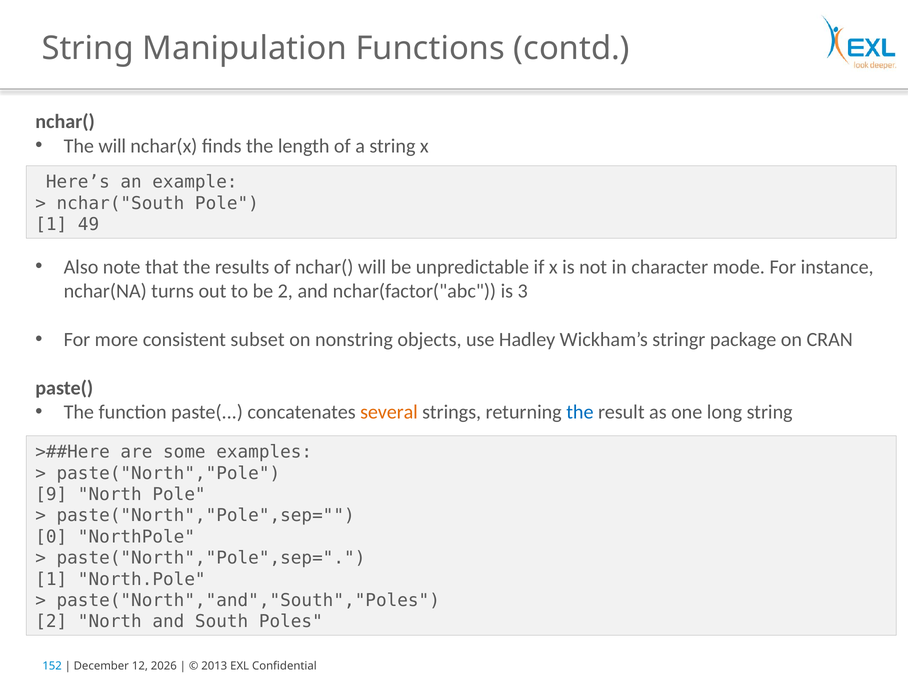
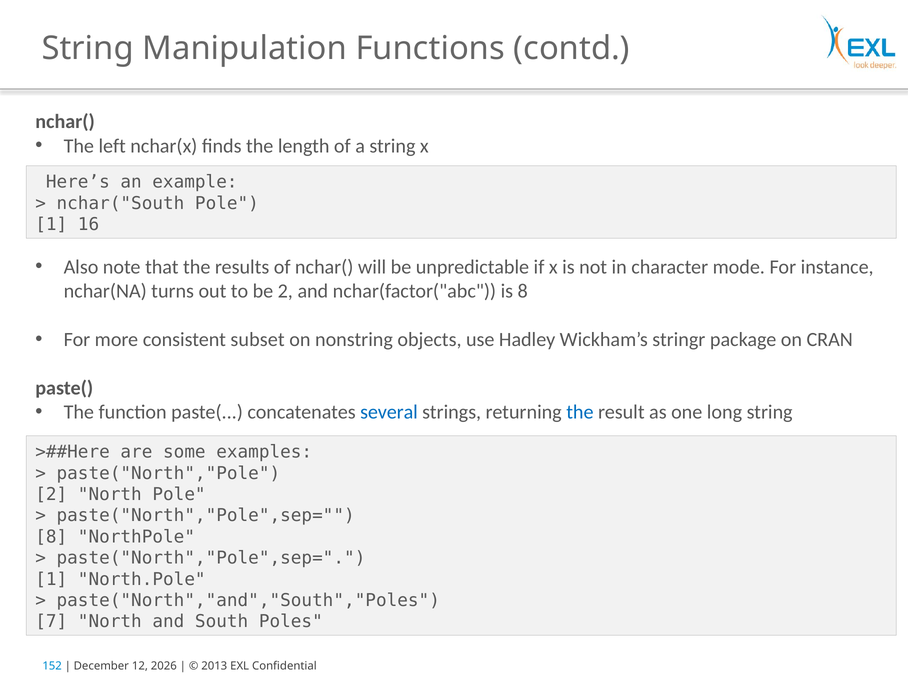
The will: will -> left (112, 146)
49: 49 -> 16 (89, 224)
is 3: 3 -> 8 (523, 291)
several colour: orange -> blue (389, 412)
9: 9 -> 2 (51, 494)
0: 0 -> 8 (51, 537)
2: 2 -> 7 (51, 622)
